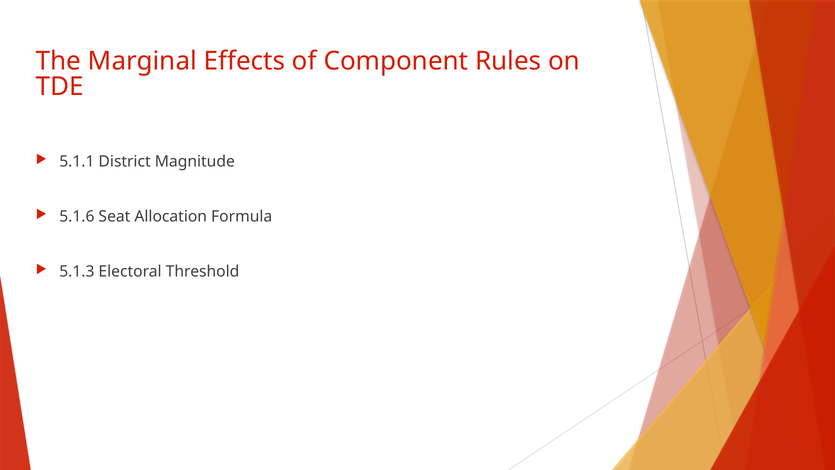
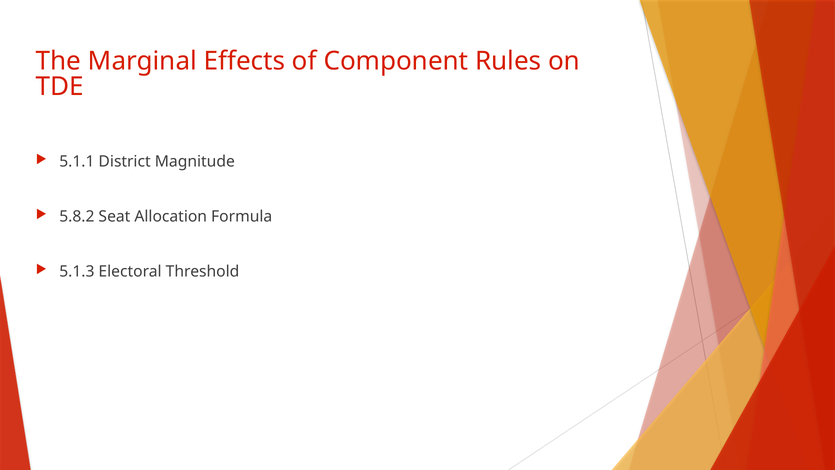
5.1.6: 5.1.6 -> 5.8.2 (77, 217)
